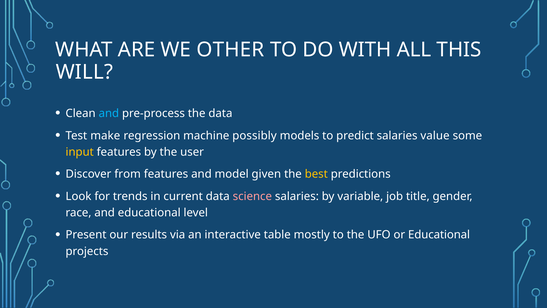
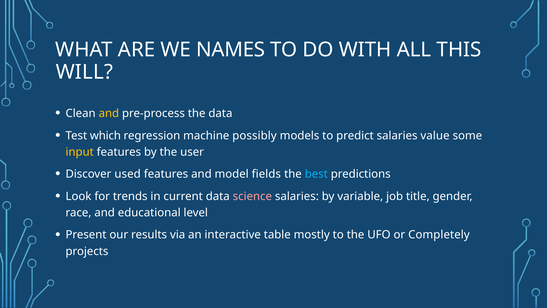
OTHER: OTHER -> NAMES (231, 50)
and colour: light blue -> yellow (109, 113)
make: make -> which (105, 135)
from: from -> used (128, 174)
given: given -> fields (266, 174)
best colour: yellow -> light blue (316, 174)
or Educational: Educational -> Completely (439, 235)
